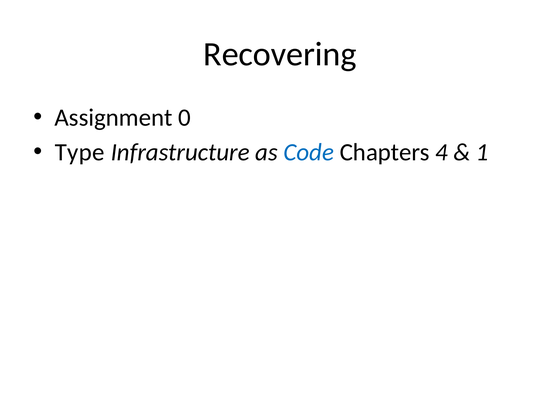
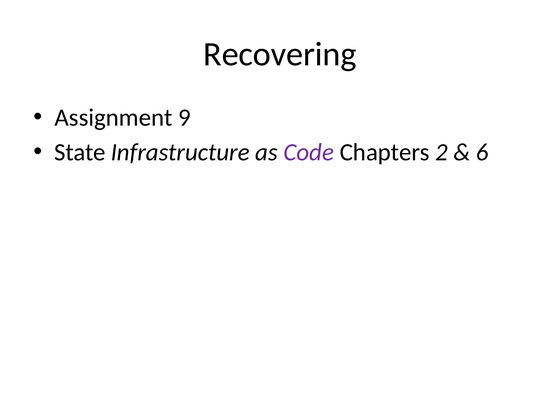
0: 0 -> 9 (184, 117)
Type: Type -> State (80, 152)
Code colour: blue -> purple (309, 152)
4: 4 -> 2 (441, 152)
1: 1 -> 6 (482, 152)
